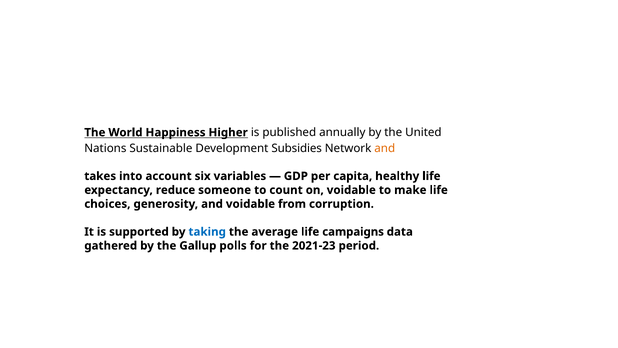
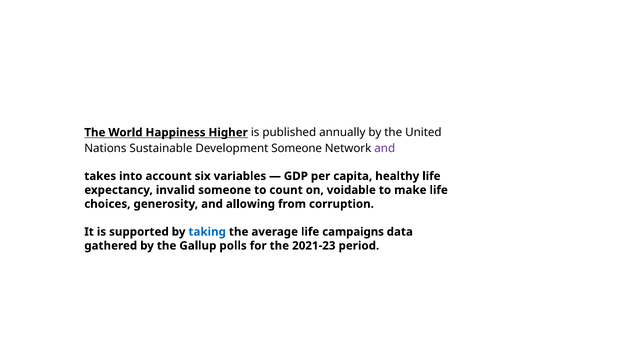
Development Subsidies: Subsidies -> Someone (297, 148)
and colour: orange -> purple (385, 148)
reduce: reduce -> invalid (175, 190)
and voidable: voidable -> allowing (250, 204)
